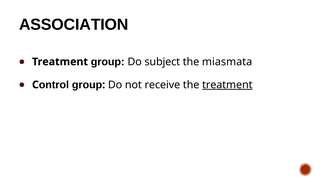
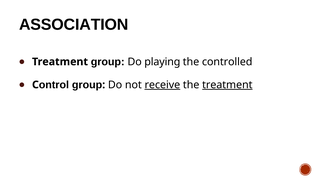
subject: subject -> playing (162, 62)
miasmata: miasmata -> controlled (227, 62)
receive underline: none -> present (162, 85)
